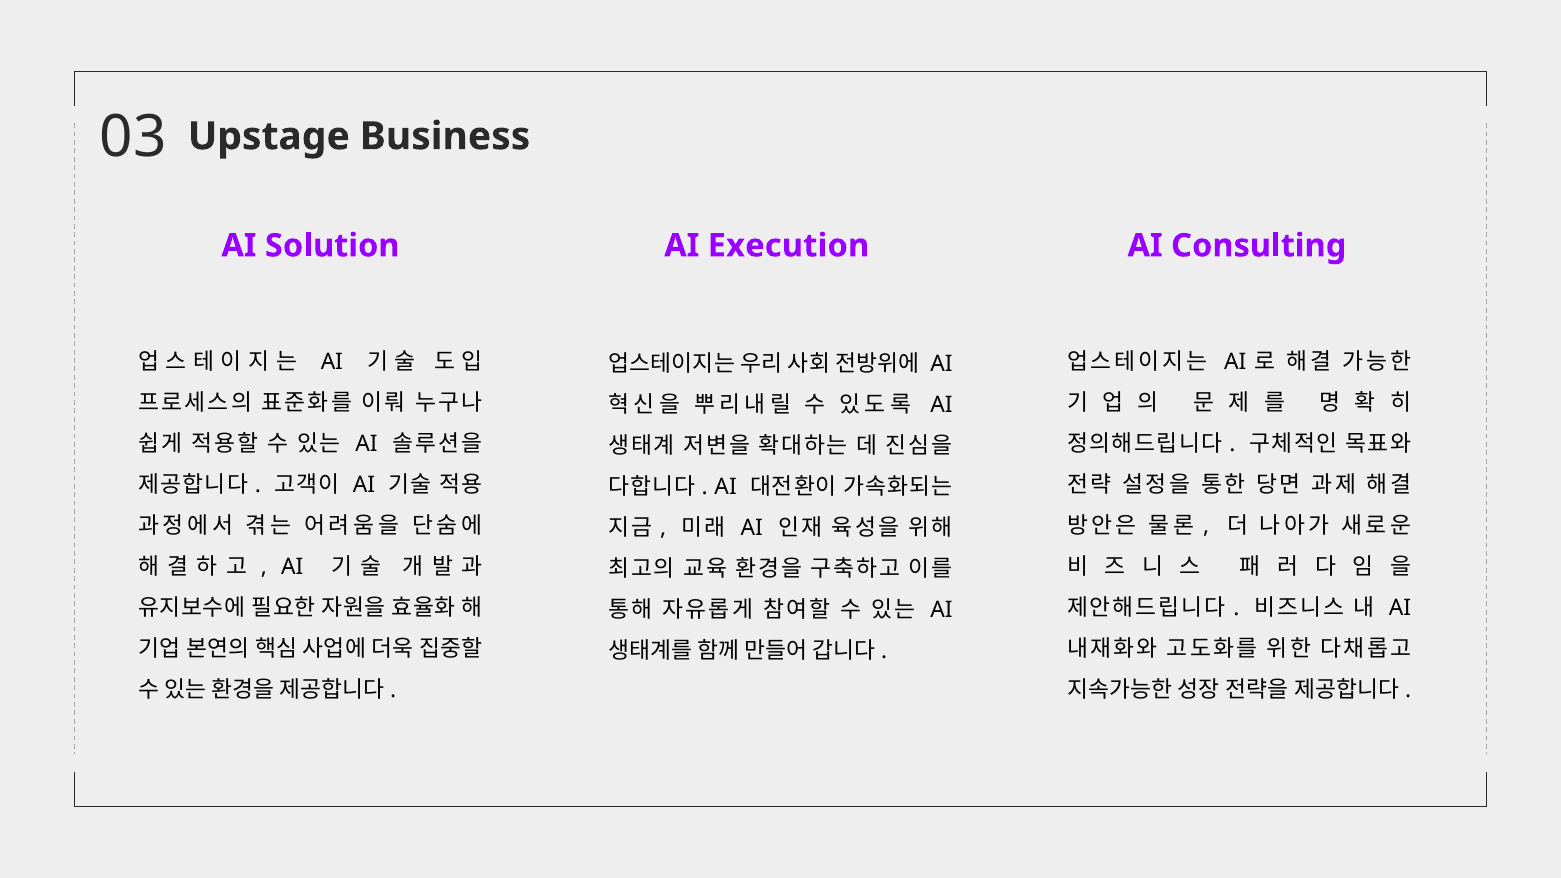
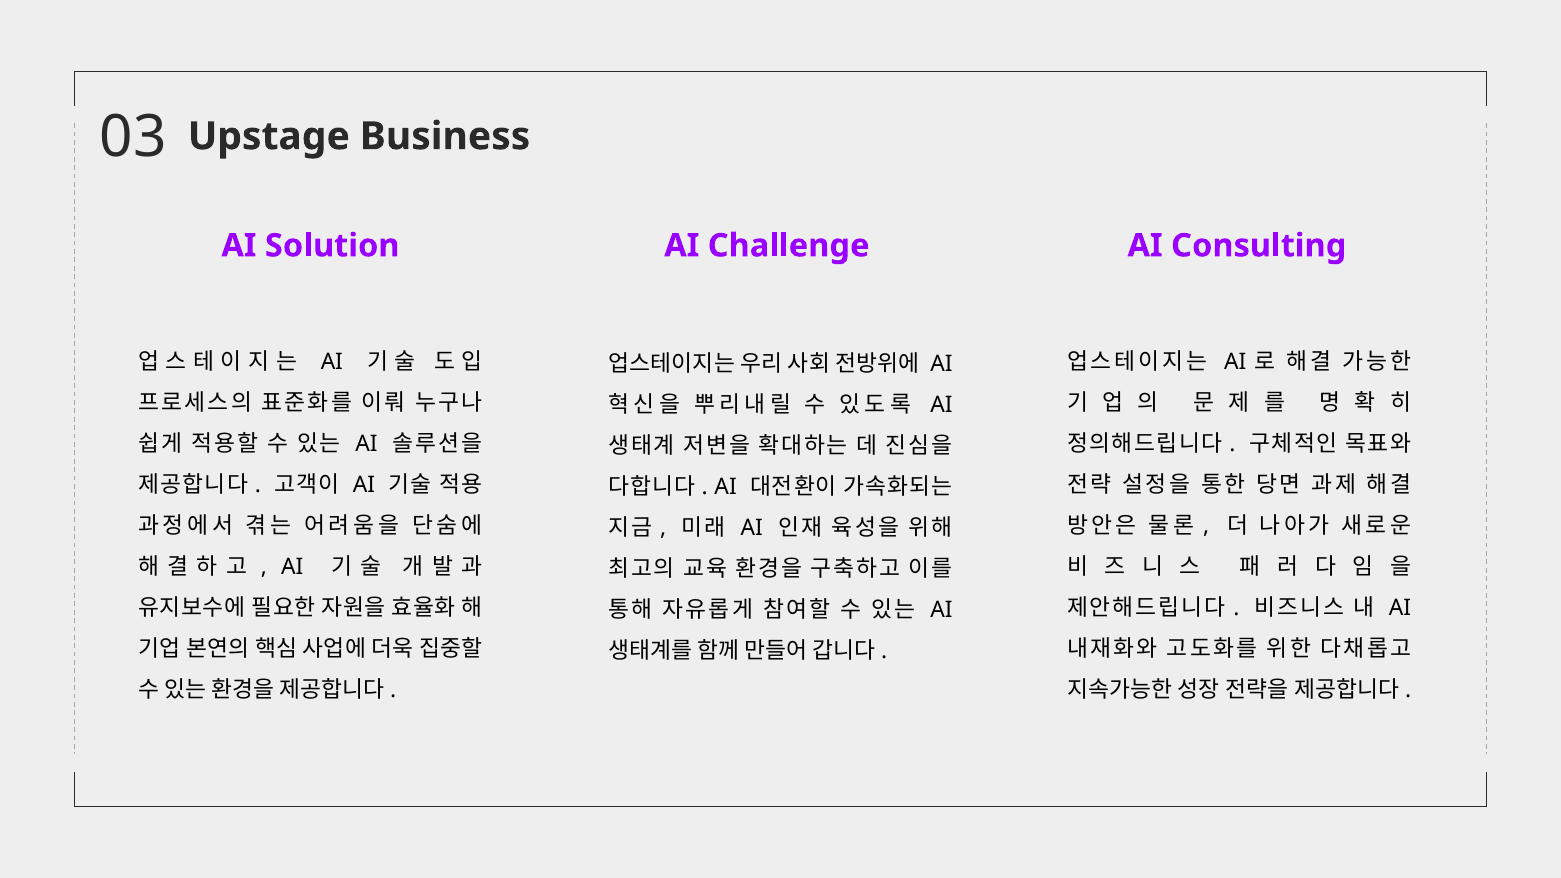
Execution: Execution -> Challenge (789, 246)
